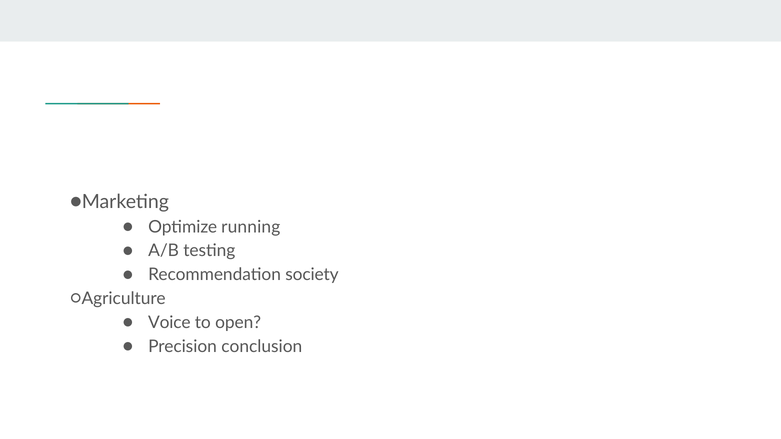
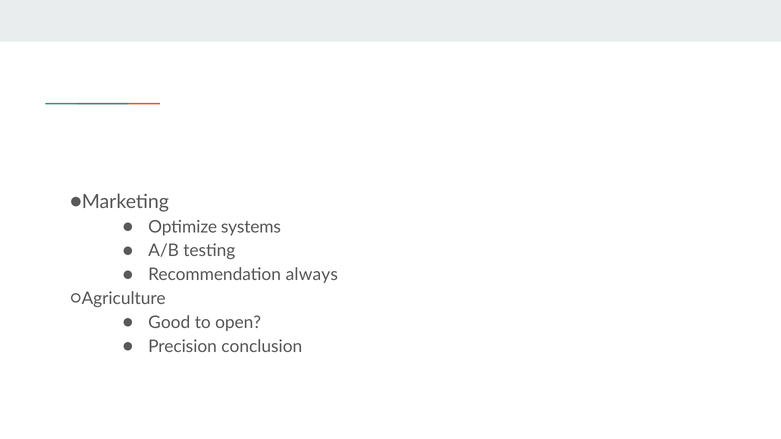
running: running -> systems (251, 227)
society: society -> always (312, 275)
Voice: Voice -> Good (169, 323)
